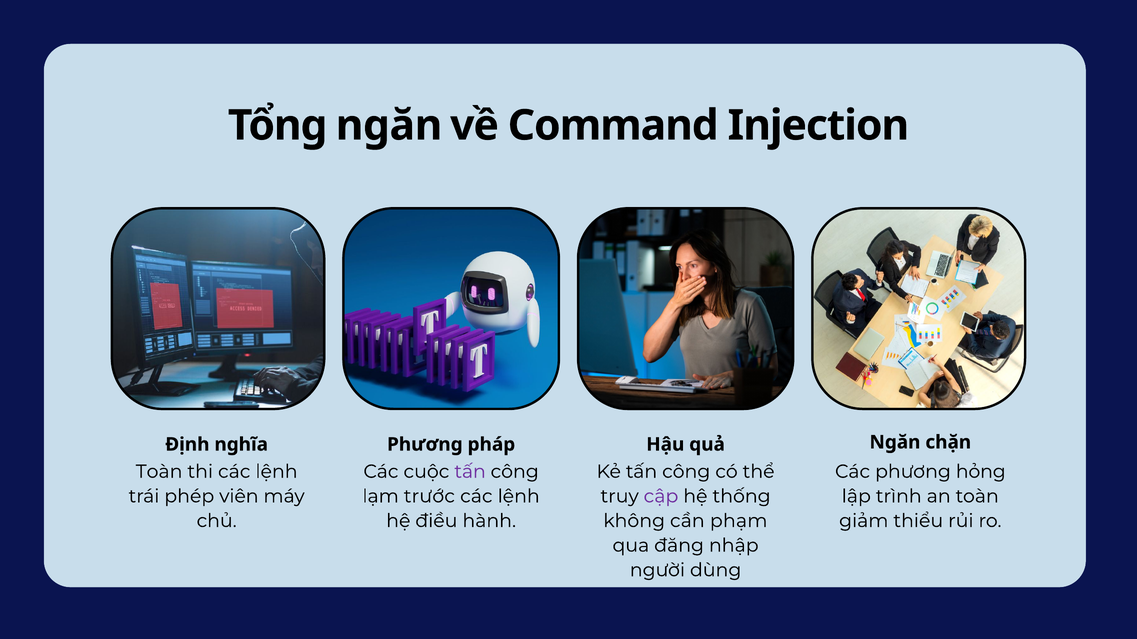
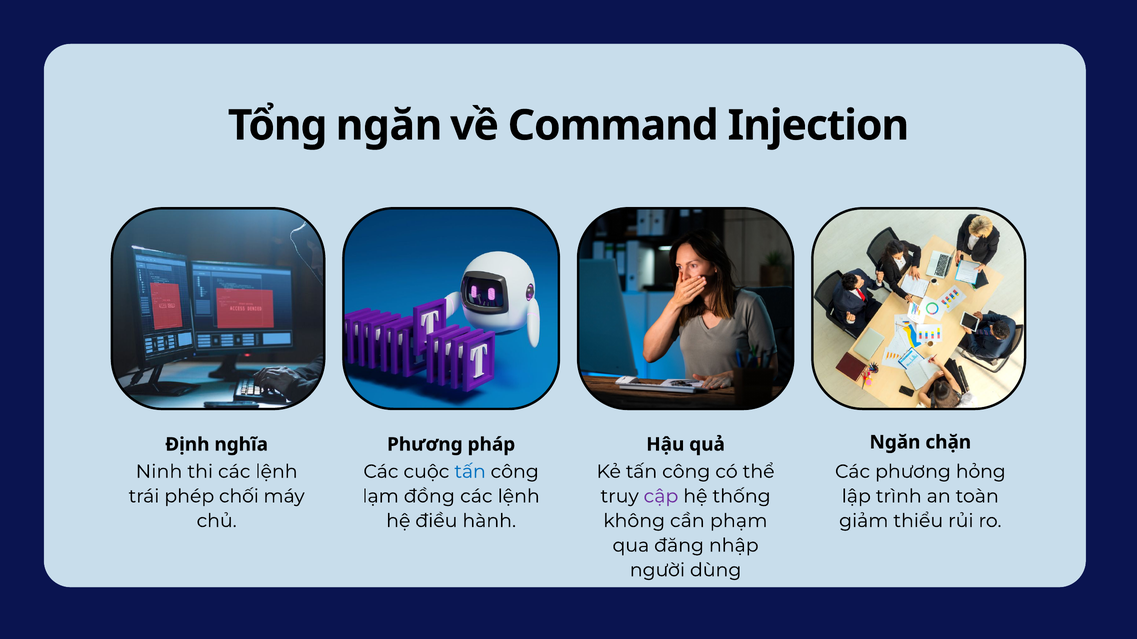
Toàn: Toàn -> Ninh (159, 472)
tấn colour: purple -> blue (470, 472)
viên: viên -> chối (239, 497)
trước: trước -> đồng (429, 497)
